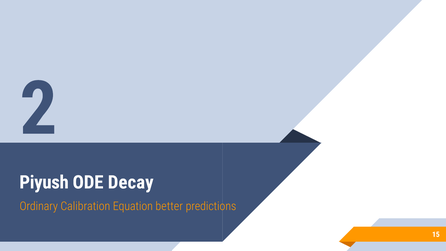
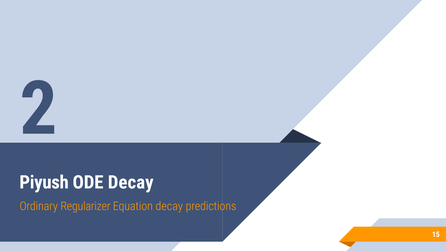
Calibration: Calibration -> Regularizer (85, 206)
Equation better: better -> decay (169, 206)
